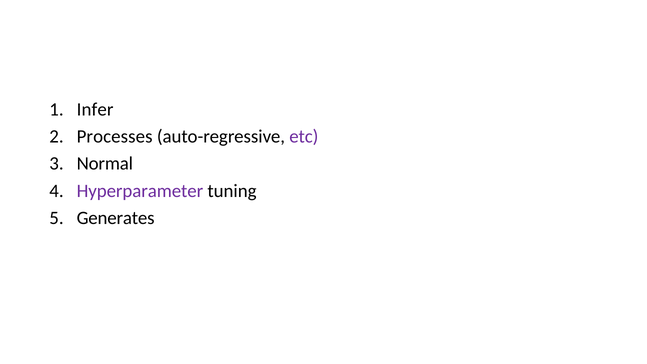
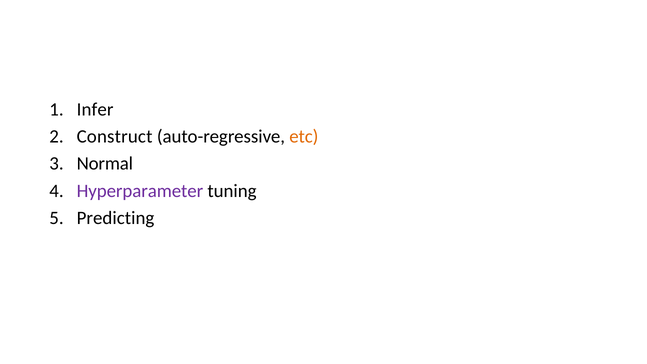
Processes: Processes -> Construct (115, 137)
etc colour: purple -> orange (304, 137)
Generates: Generates -> Predicting (115, 218)
